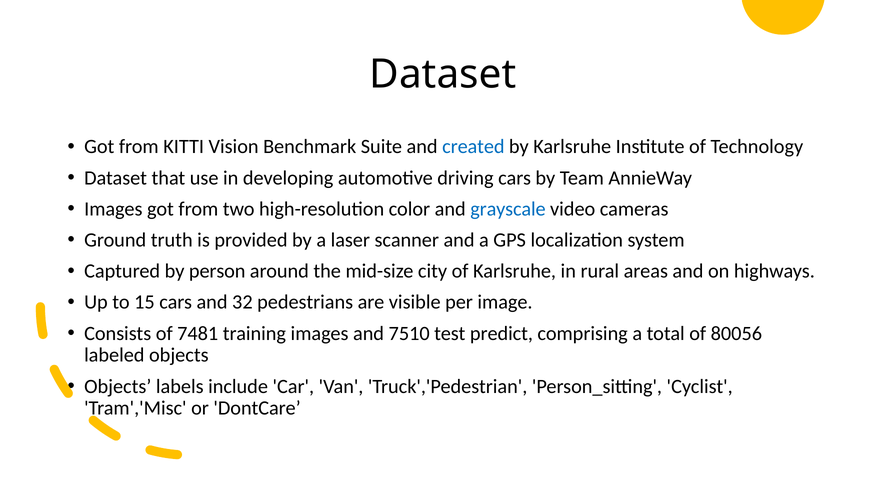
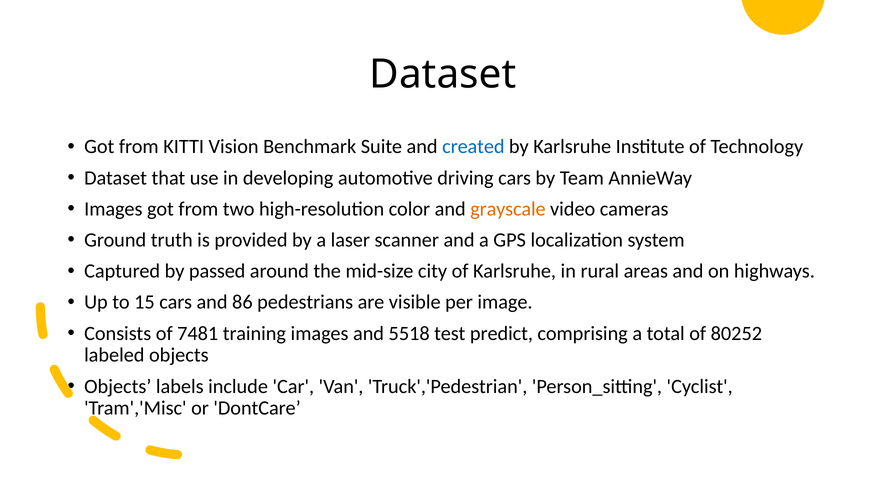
grayscale colour: blue -> orange (508, 209)
person: person -> passed (217, 271)
32: 32 -> 86 (242, 302)
7510: 7510 -> 5518 (409, 334)
80056: 80056 -> 80252 (736, 334)
